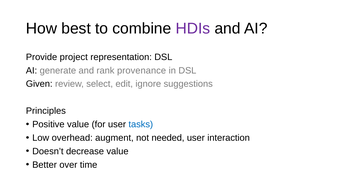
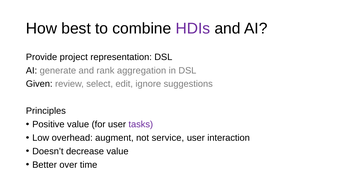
provenance: provenance -> aggregation (142, 71)
tasks colour: blue -> purple (141, 125)
needed: needed -> service (168, 138)
